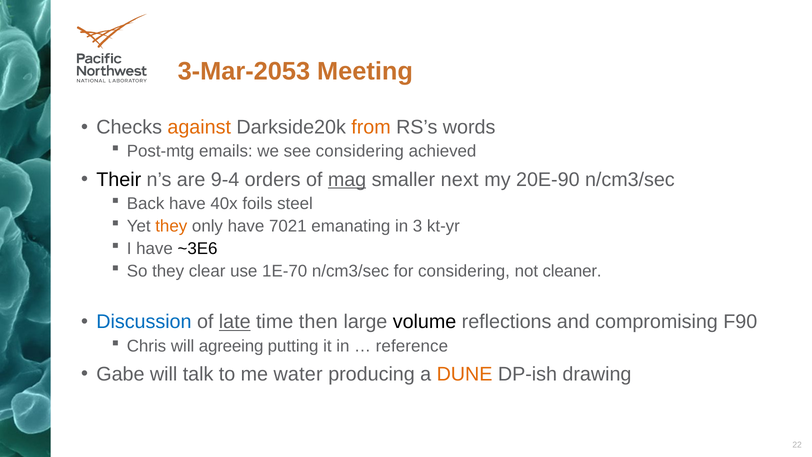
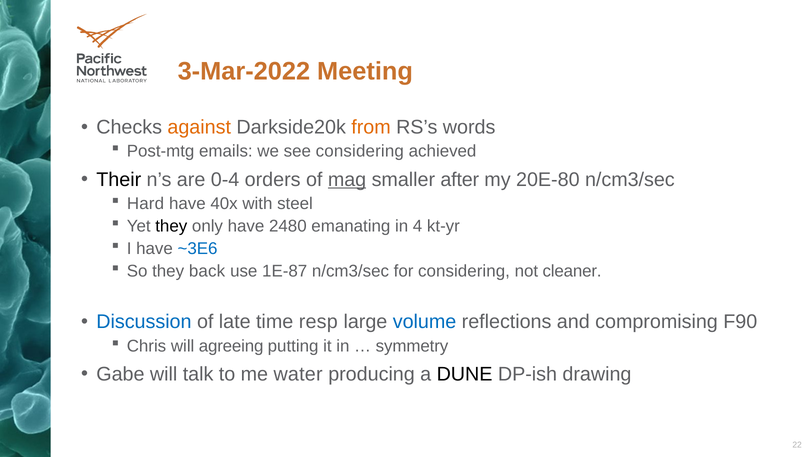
3-Mar-2053: 3-Mar-2053 -> 3-Mar-2022 (244, 71)
9-4: 9-4 -> 0-4 (225, 180)
next: next -> after (460, 180)
20E-90: 20E-90 -> 20E-80 (548, 180)
Back: Back -> Hard (145, 204)
foils: foils -> with (257, 204)
they colour: orange -> black (171, 226)
7021: 7021 -> 2480 (288, 226)
3: 3 -> 4 (418, 226)
~3E6 colour: black -> blue (198, 249)
clear: clear -> back (207, 271)
1E-70: 1E-70 -> 1E-87 (285, 271)
late underline: present -> none (235, 322)
then: then -> resp (318, 322)
volume colour: black -> blue (425, 322)
reference: reference -> symmetry (412, 346)
DUNE colour: orange -> black (465, 374)
